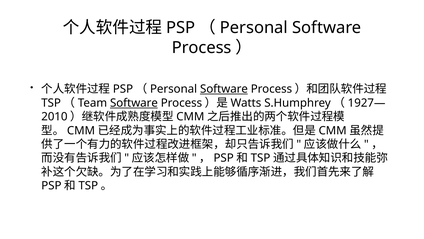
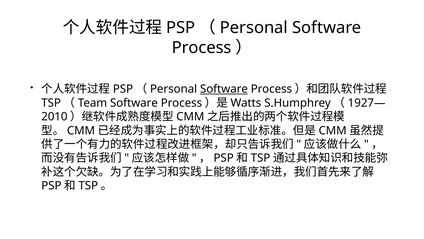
Software underline: present -> none (134, 103)
